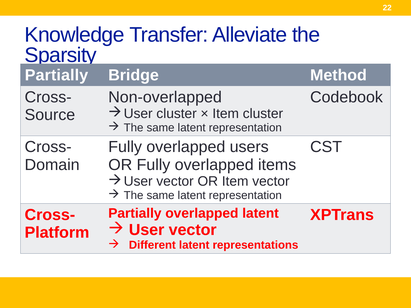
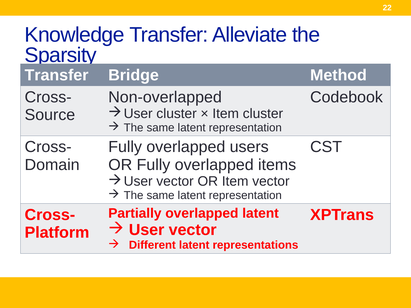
Partially: Partially -> Transfer (57, 75)
